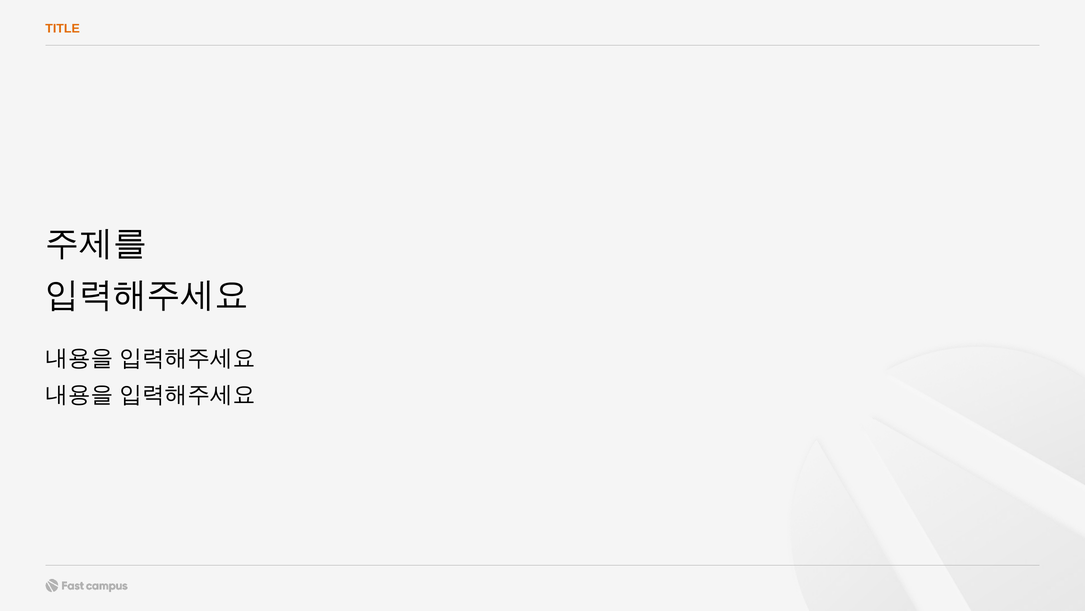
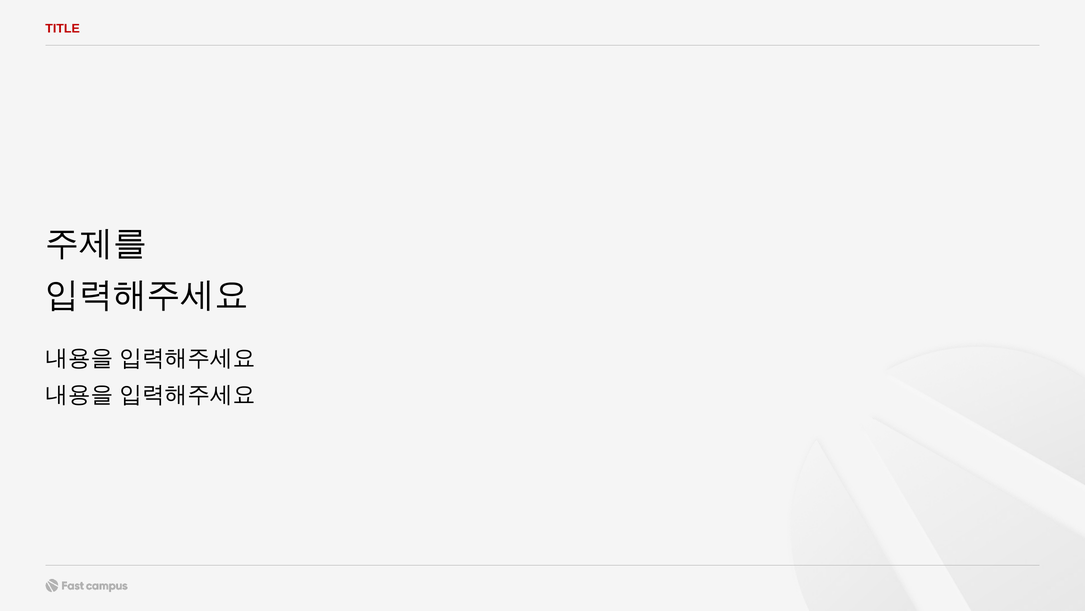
TITLE colour: orange -> red (63, 29)
